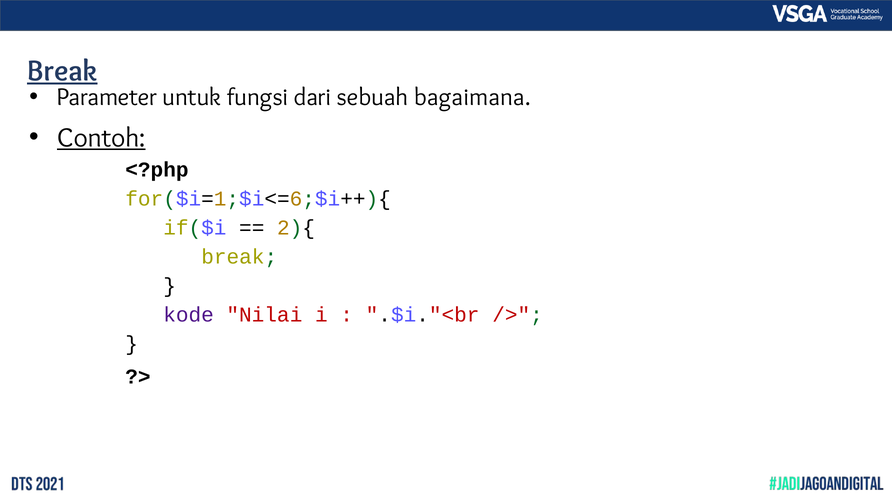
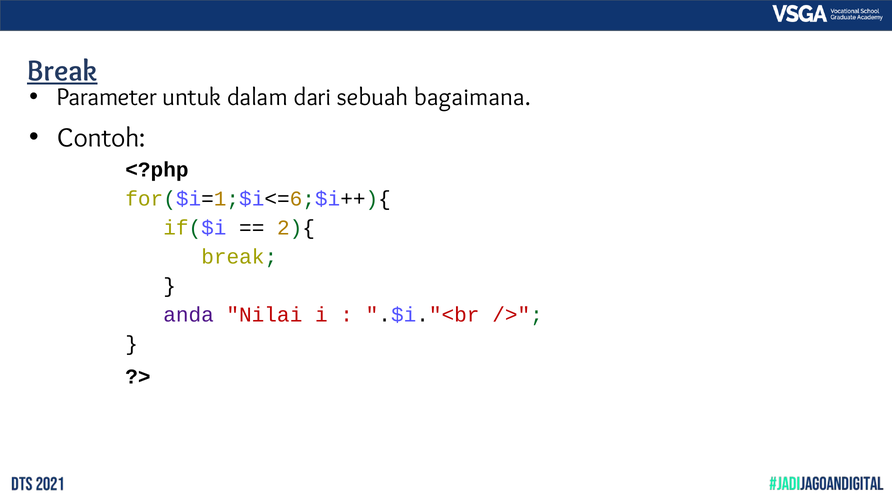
fungsi: fungsi -> dalam (257, 97)
Contoh underline: present -> none (101, 137)
kode: kode -> anda (189, 315)
